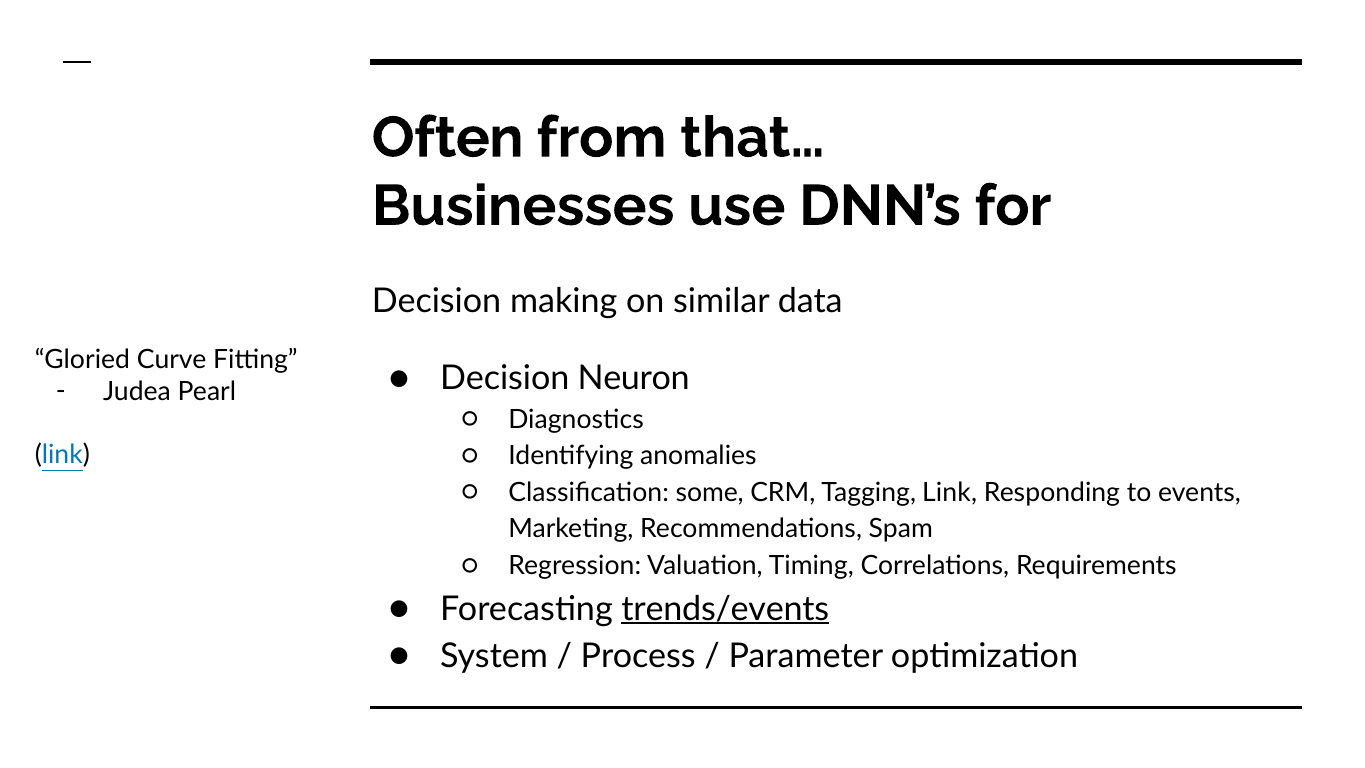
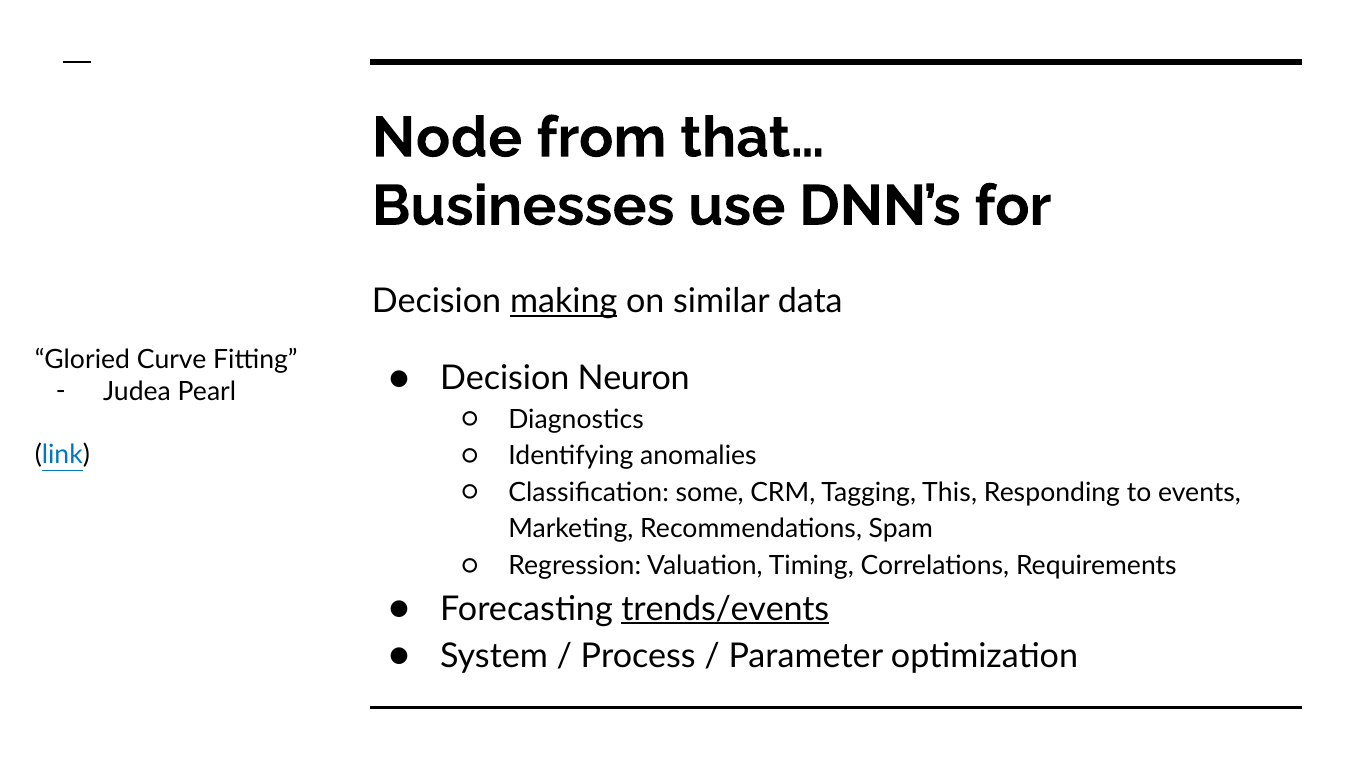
Often: Often -> Node (447, 138)
making underline: none -> present (564, 301)
Tagging Link: Link -> This (950, 492)
